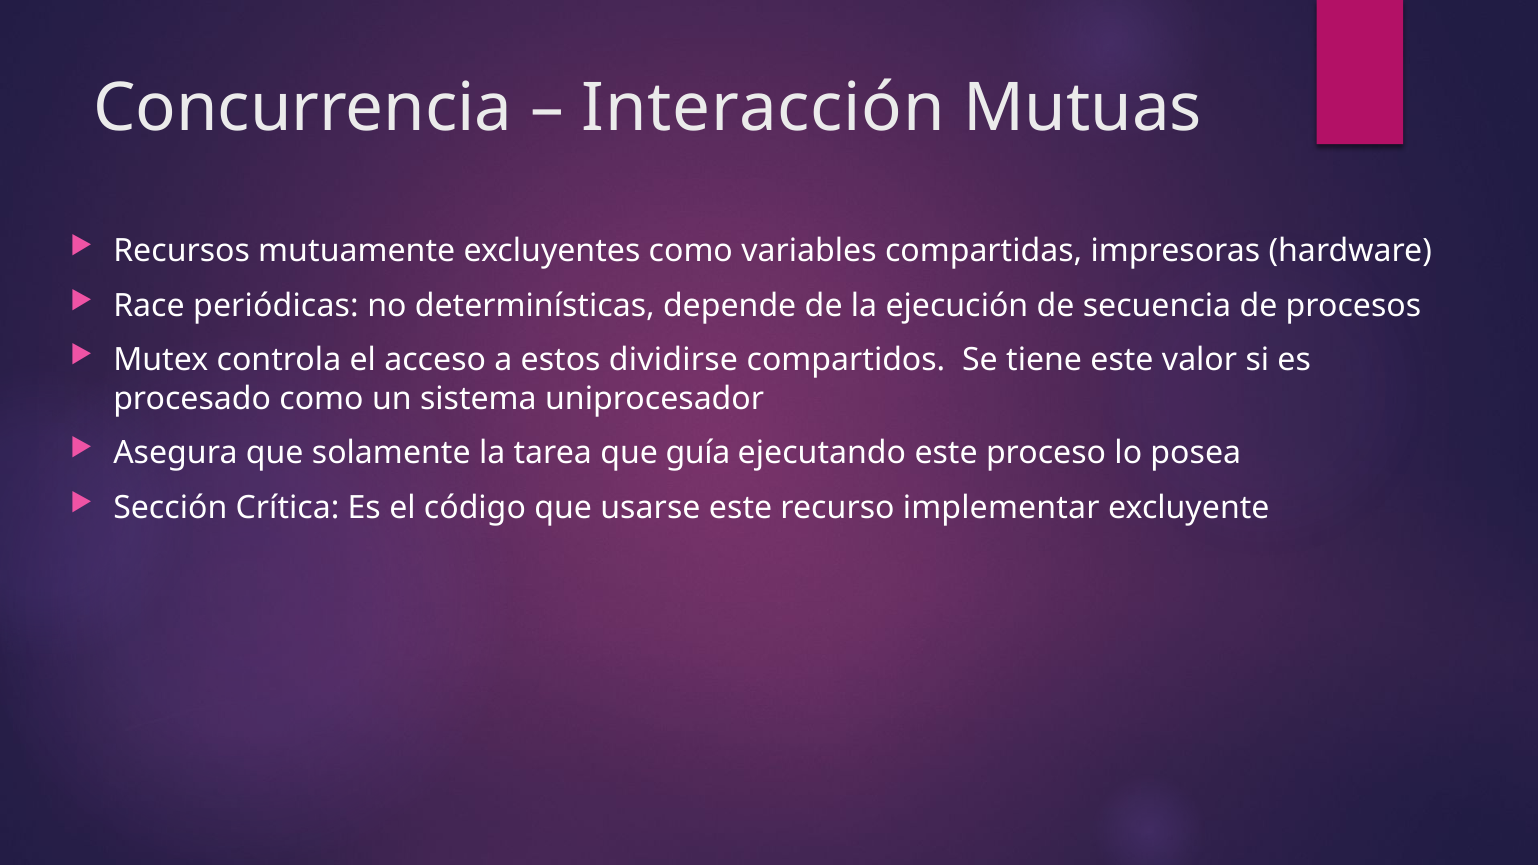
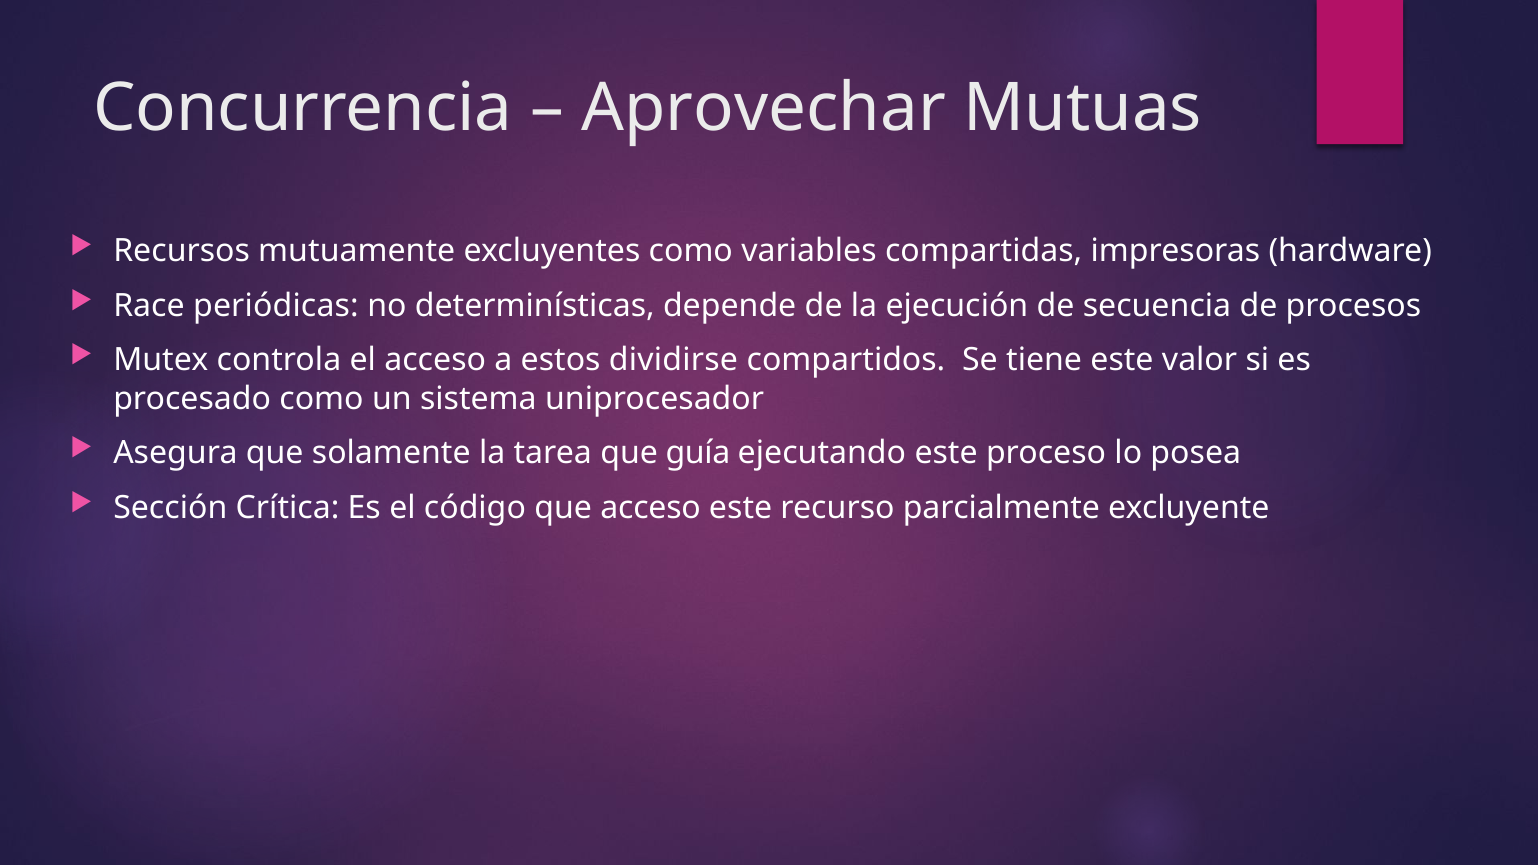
Interacción: Interacción -> Aprovechar (764, 108)
que usarse: usarse -> acceso (651, 508)
implementar: implementar -> parcialmente (1001, 508)
